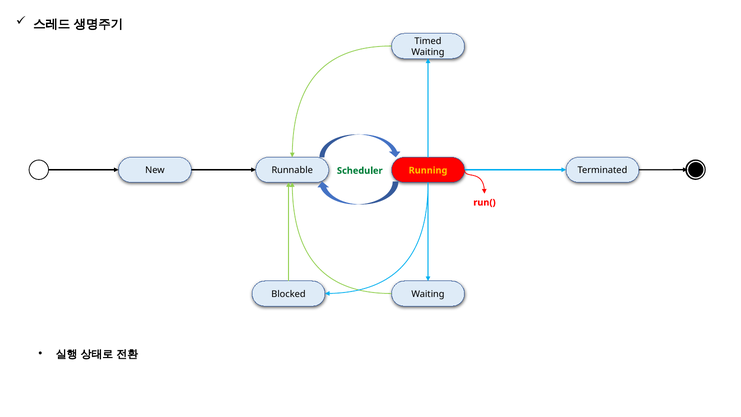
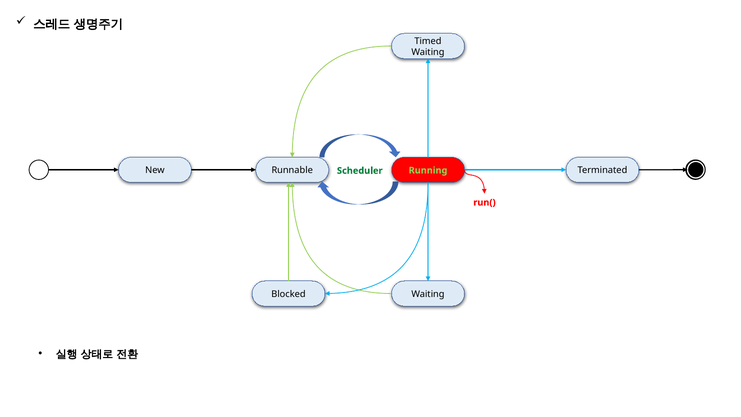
Running colour: yellow -> light green (428, 170)
